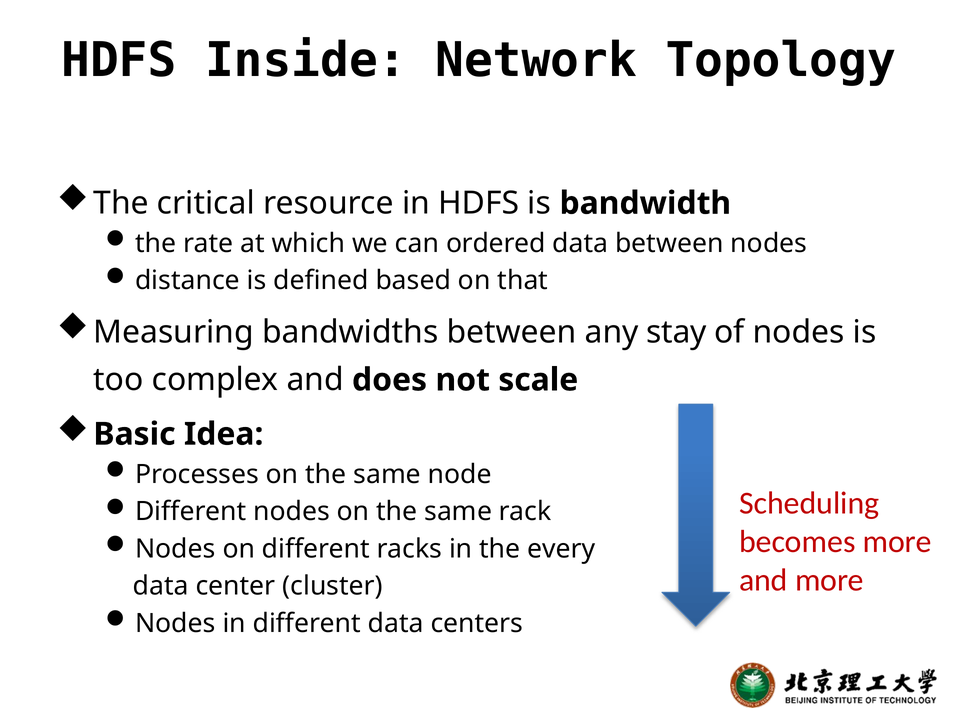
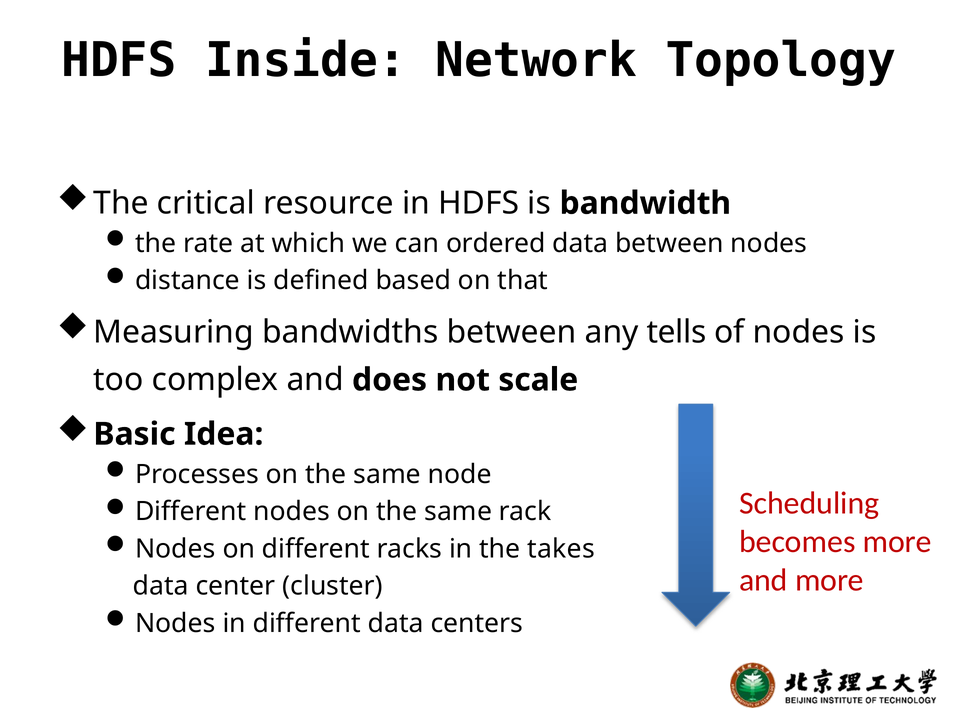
stay: stay -> tells (677, 332)
every: every -> takes (561, 549)
